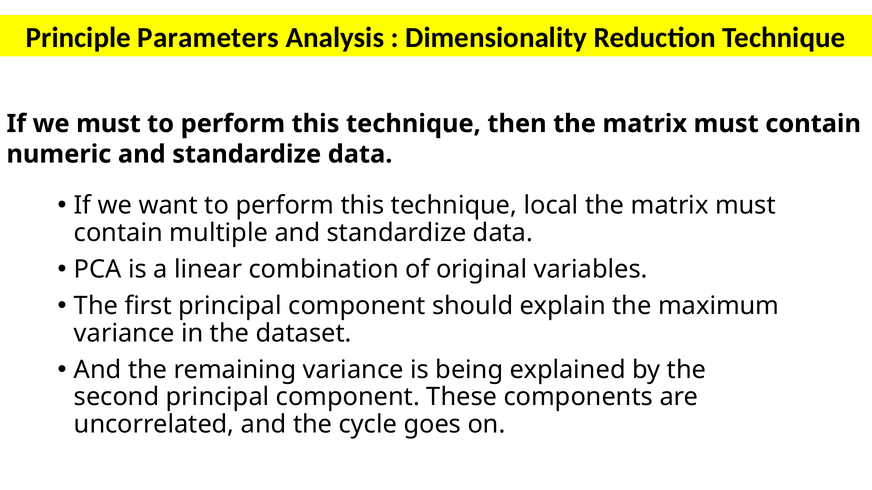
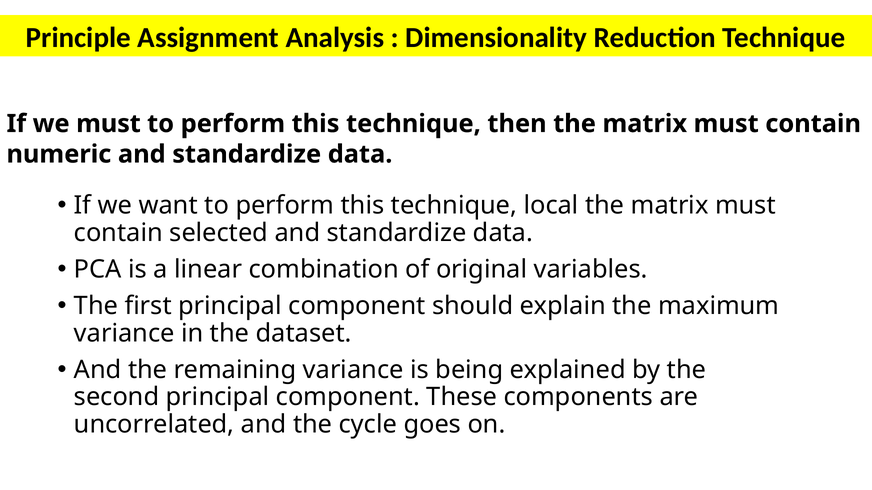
Parameters: Parameters -> Assignment (208, 38)
multiple: multiple -> selected (219, 233)
